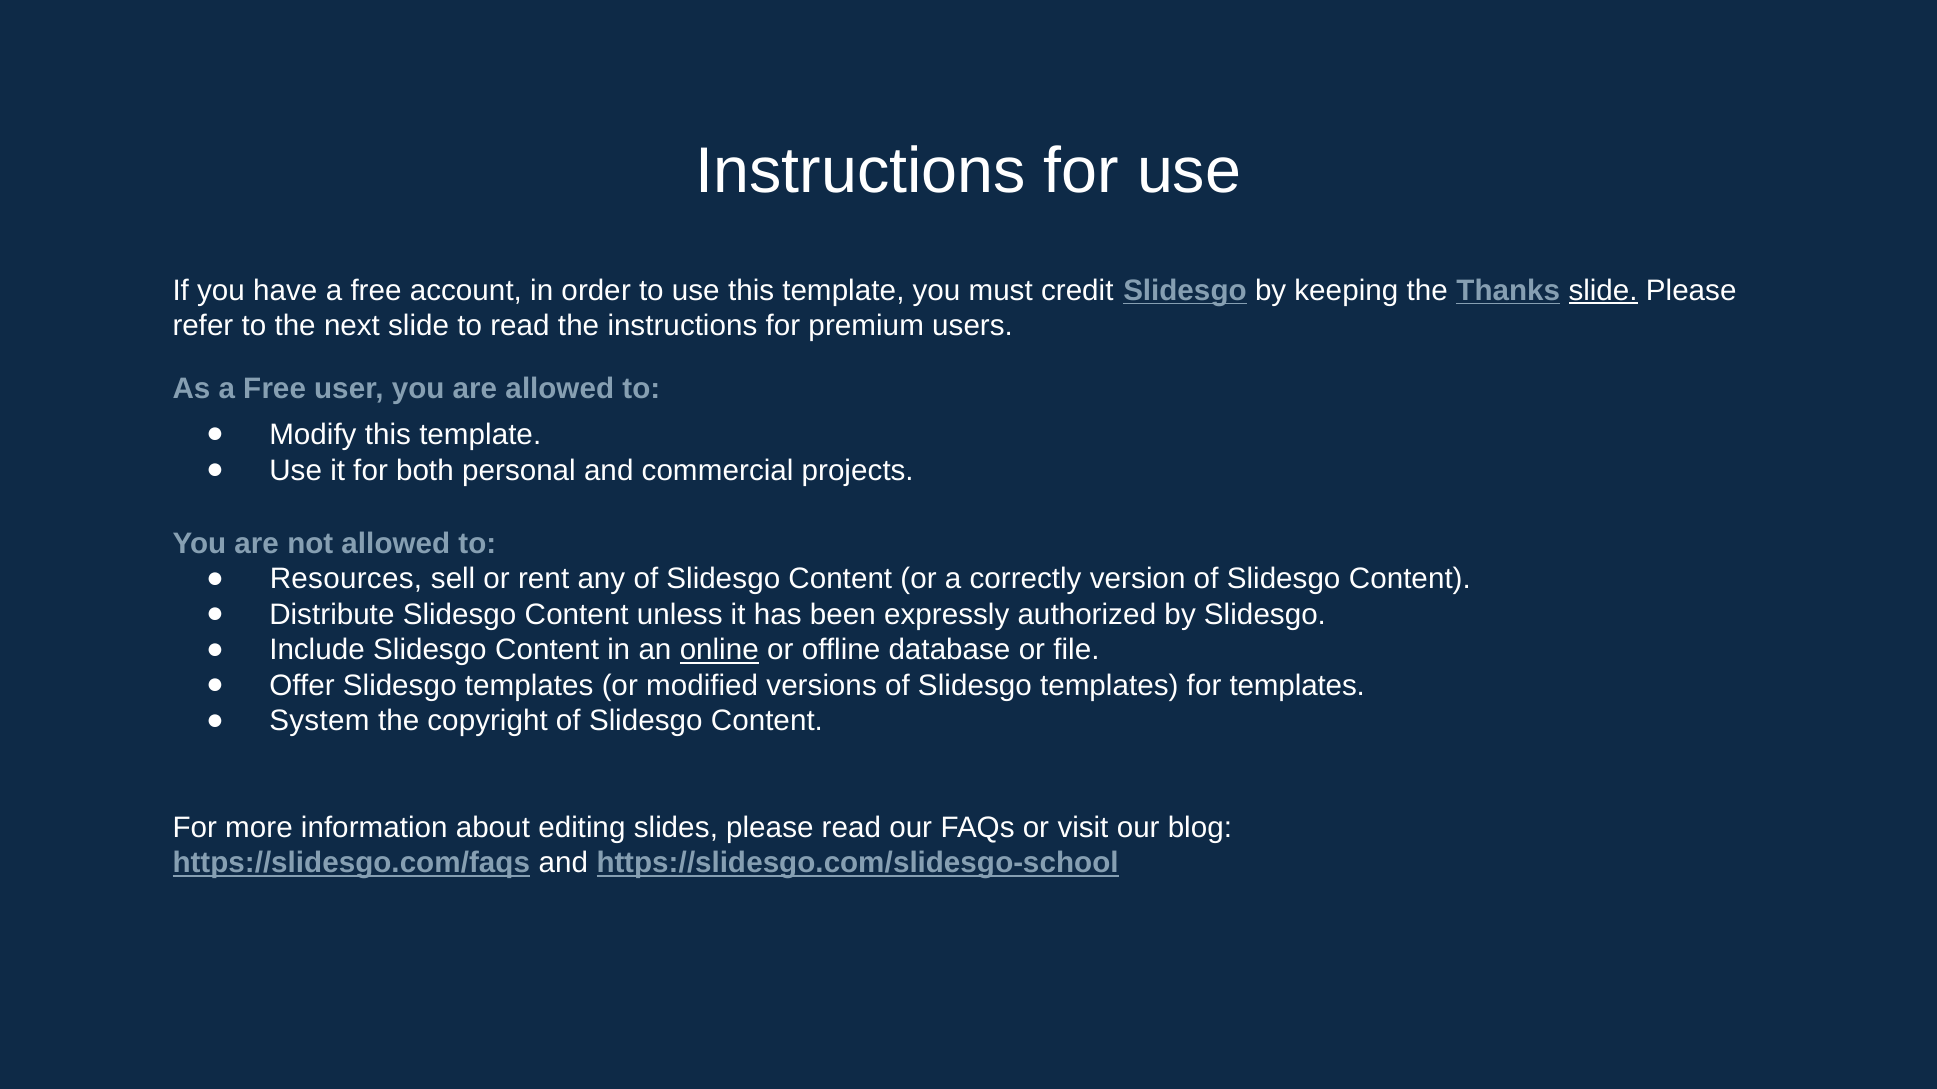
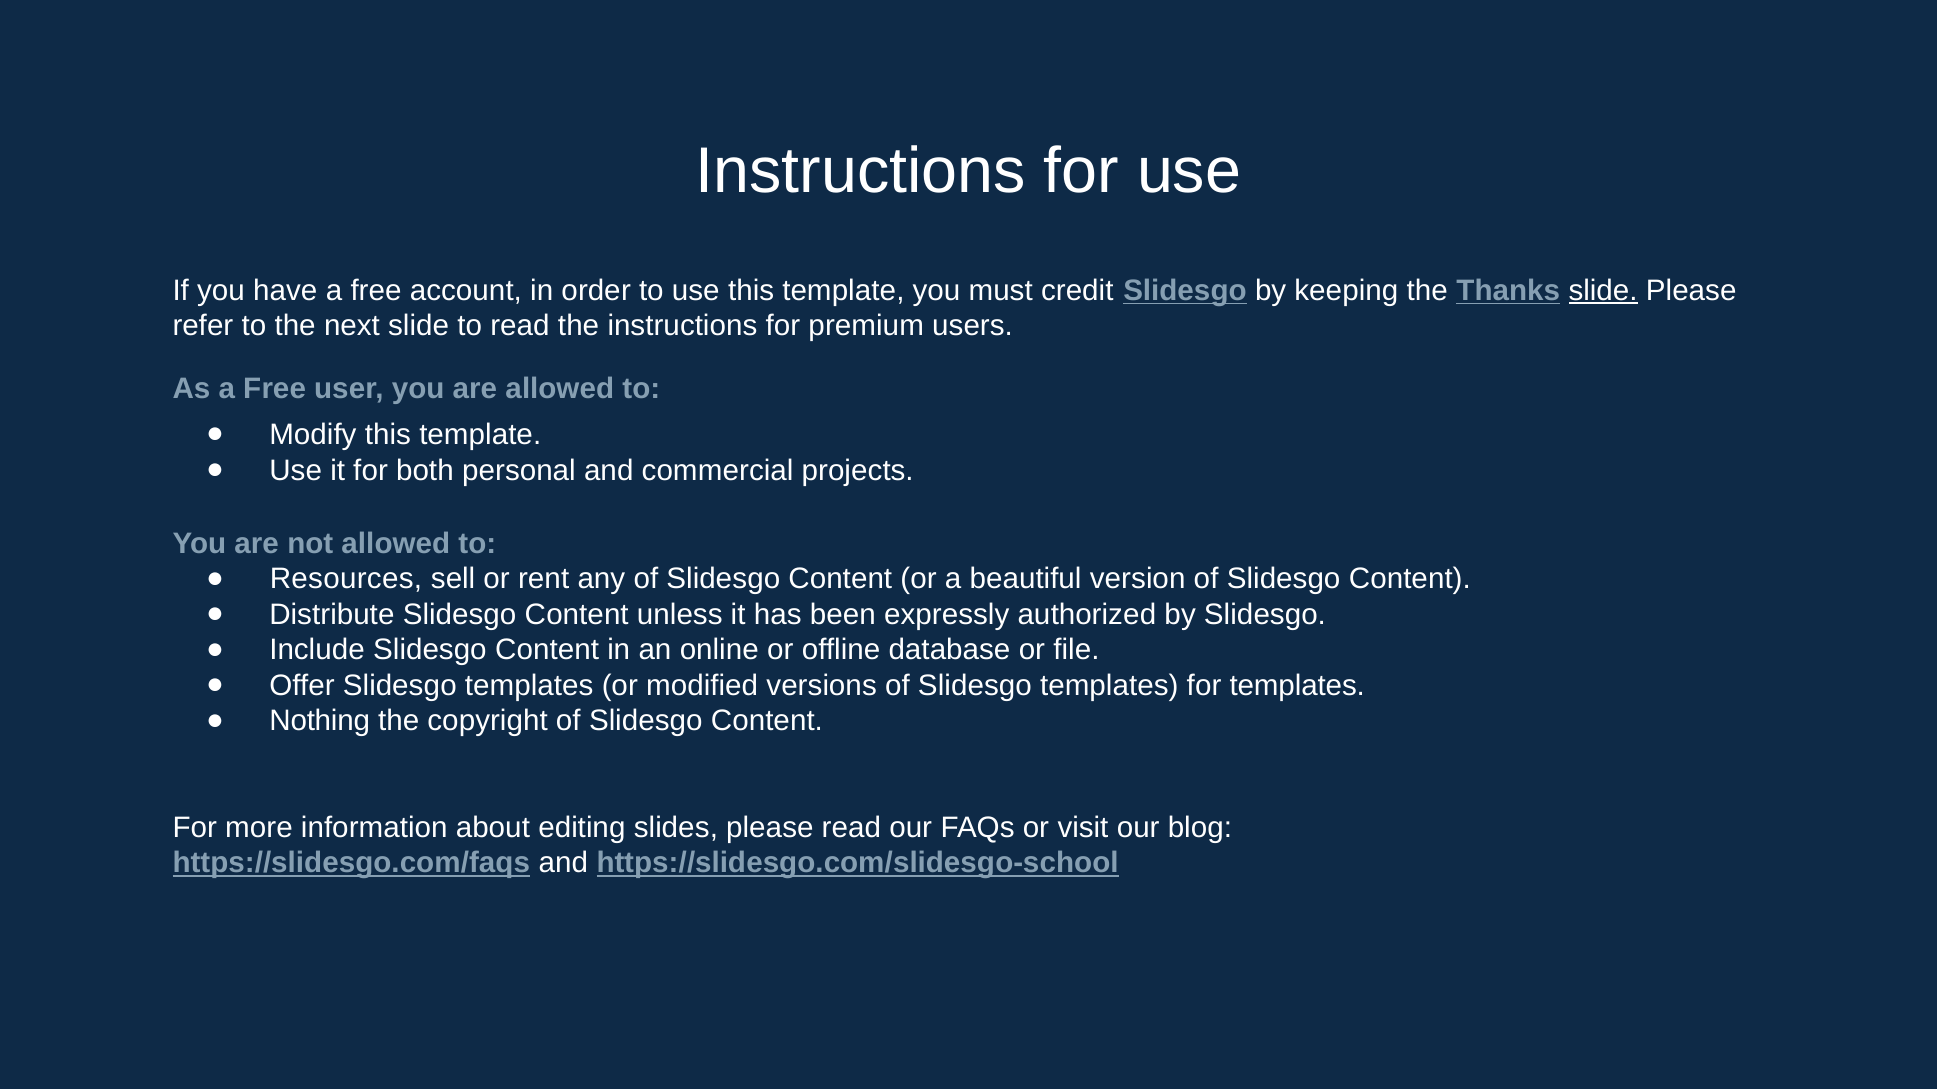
correctly: correctly -> beautiful (1026, 579)
online underline: present -> none (719, 650)
System: System -> Nothing (320, 721)
